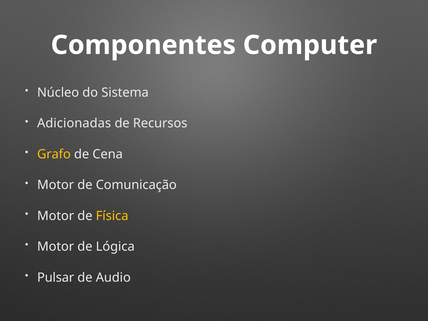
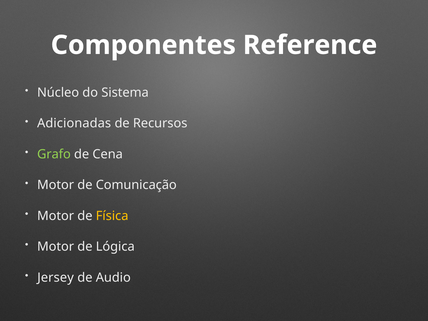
Computer: Computer -> Reference (310, 45)
Grafo colour: yellow -> light green (54, 154)
Pulsar: Pulsar -> Jersey (56, 277)
